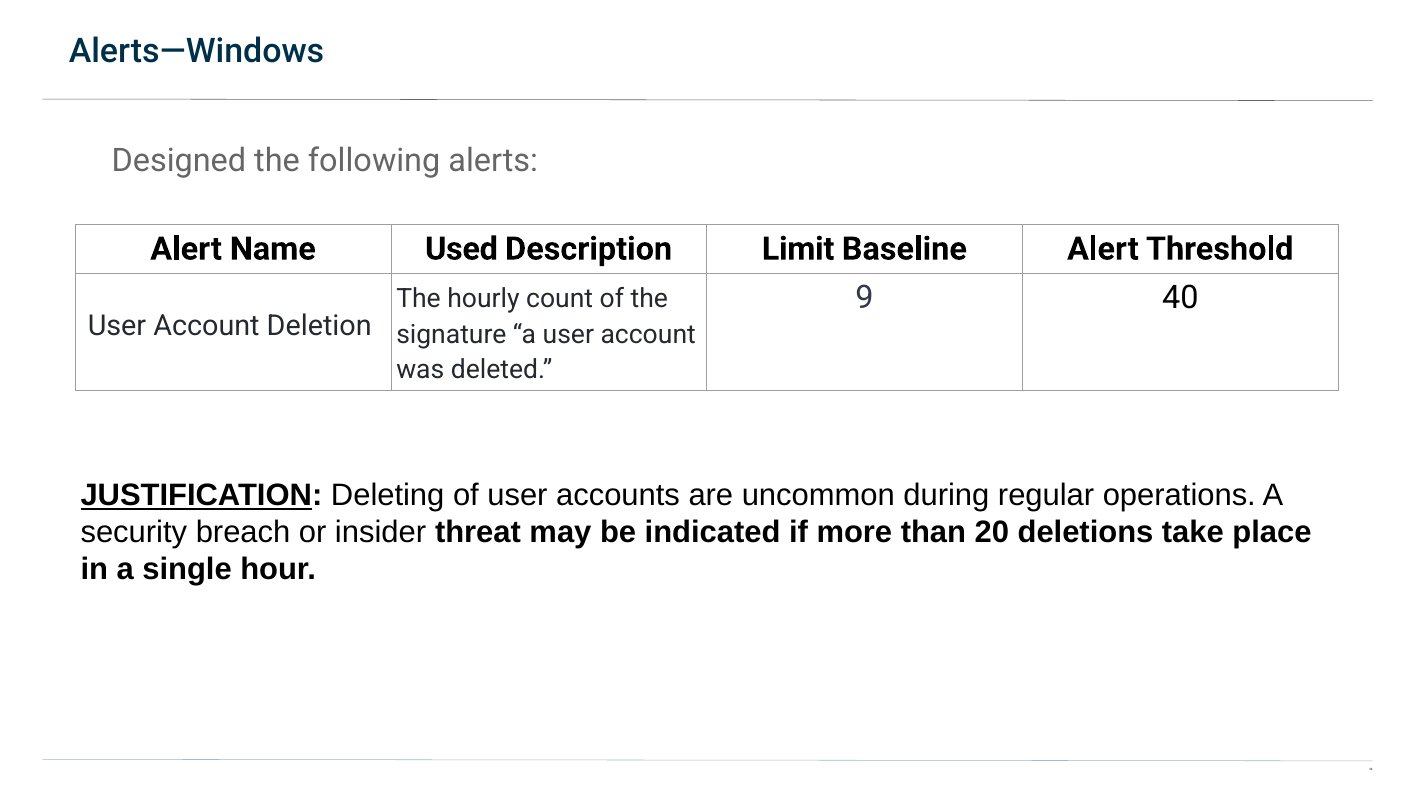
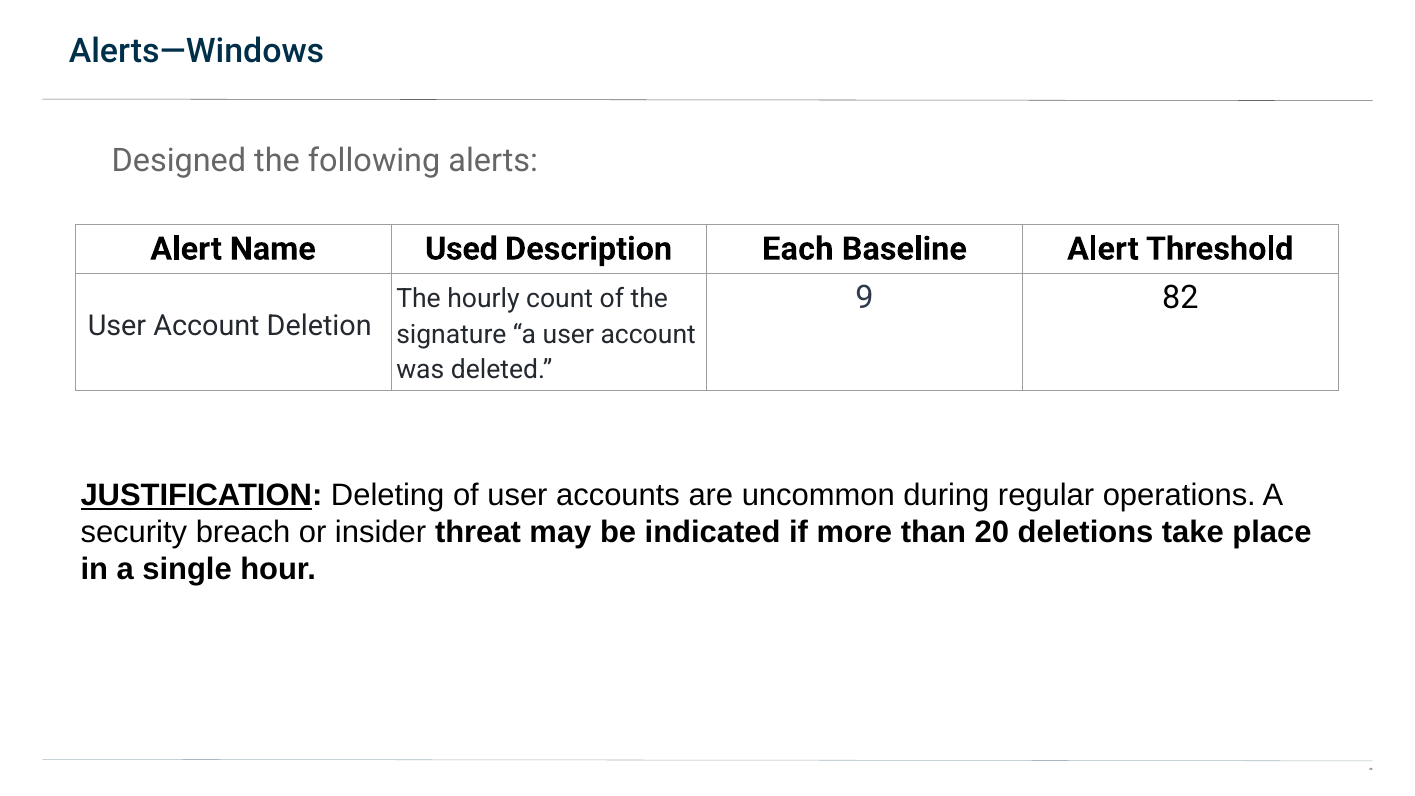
Limit: Limit -> Each (798, 249)
40: 40 -> 82 (1180, 298)
